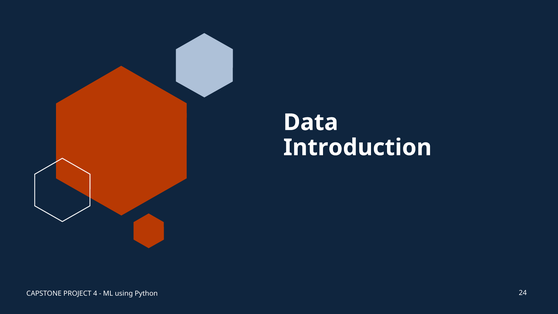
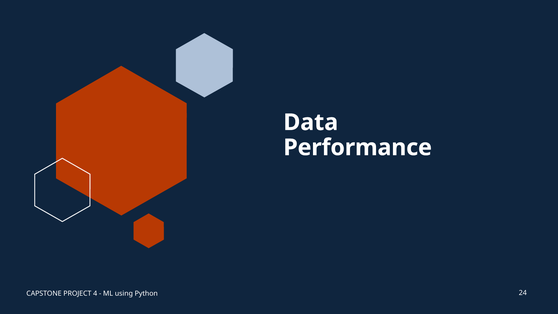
Introduction: Introduction -> Performance (358, 147)
